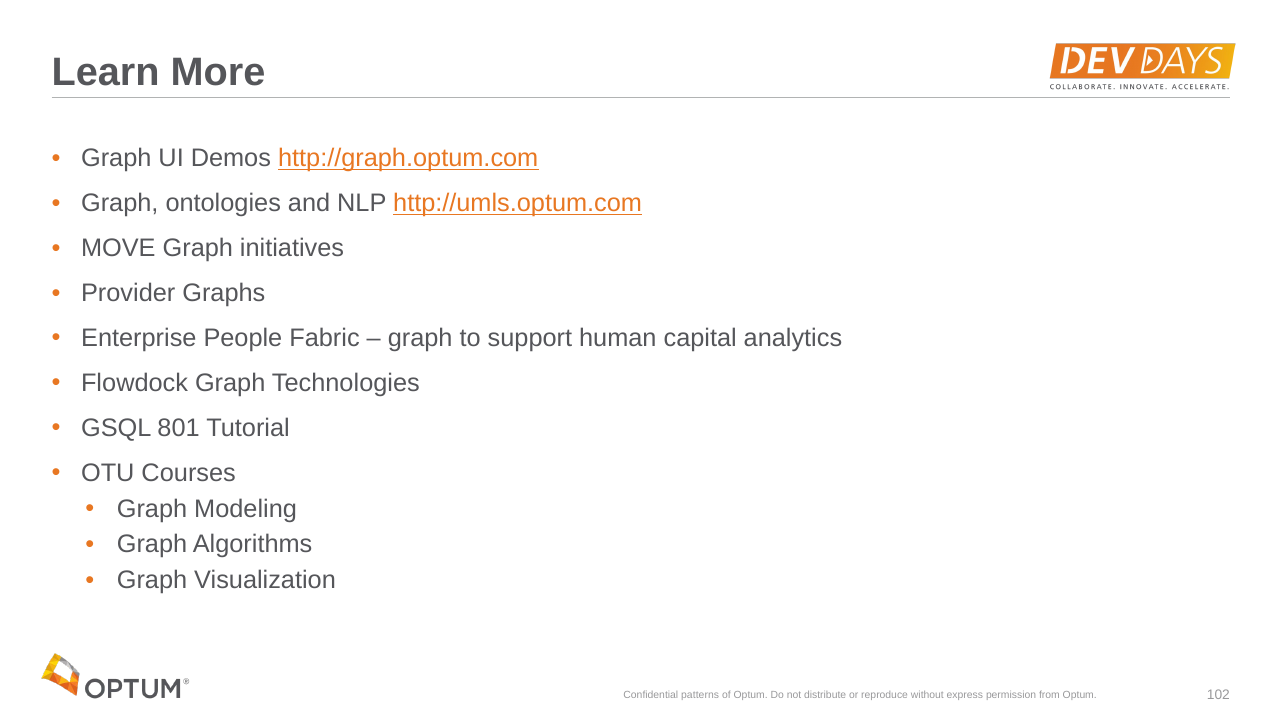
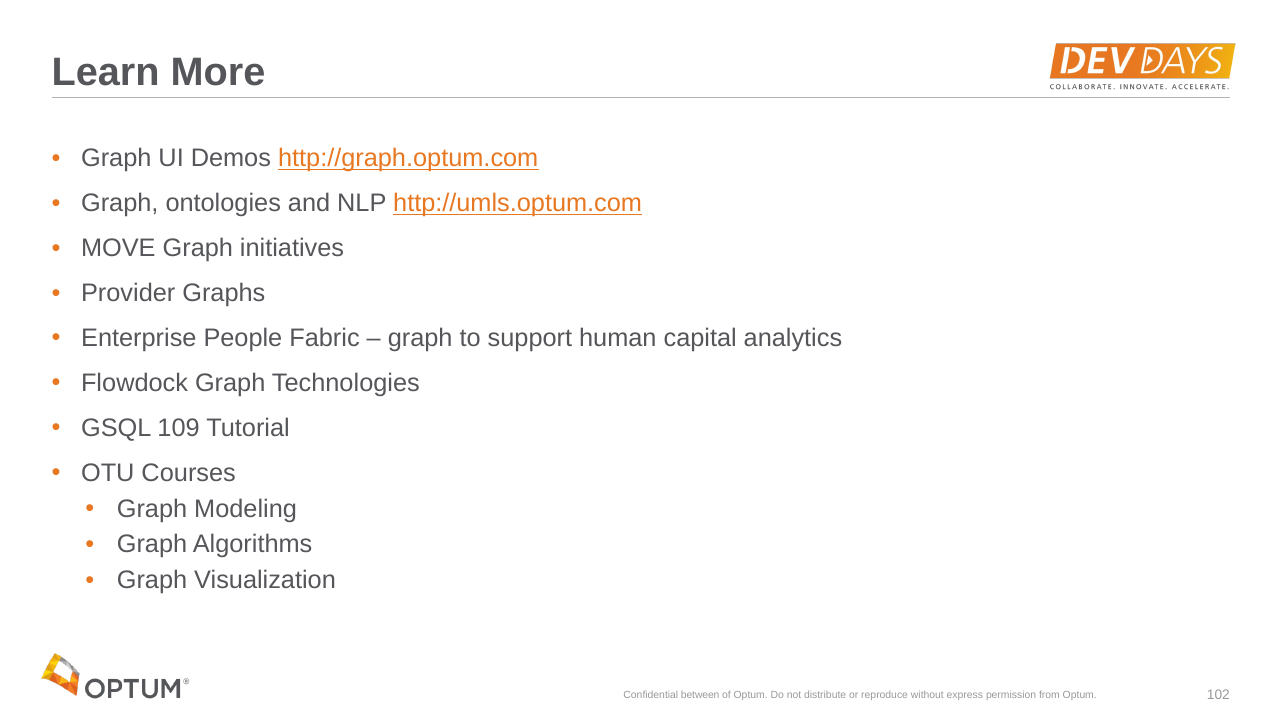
801: 801 -> 109 (179, 428)
patterns: patterns -> between (700, 695)
